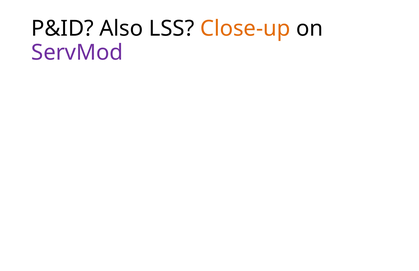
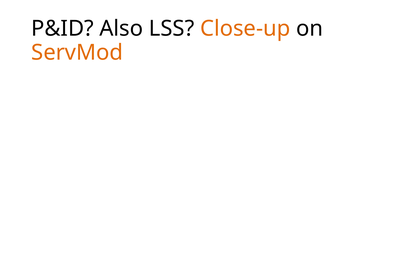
ServMod colour: purple -> orange (77, 52)
